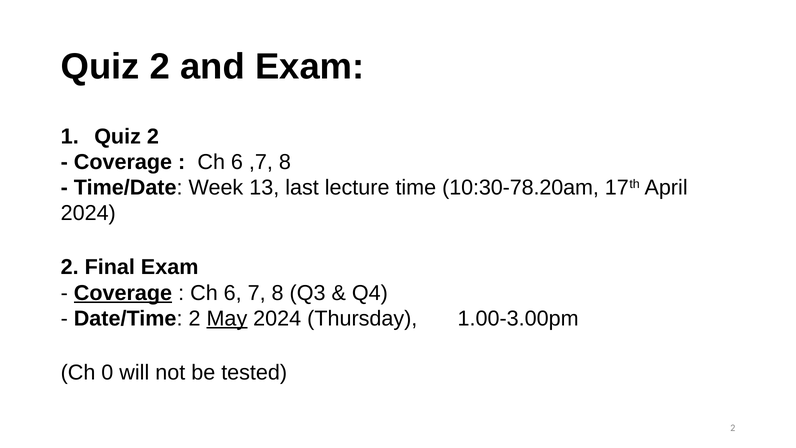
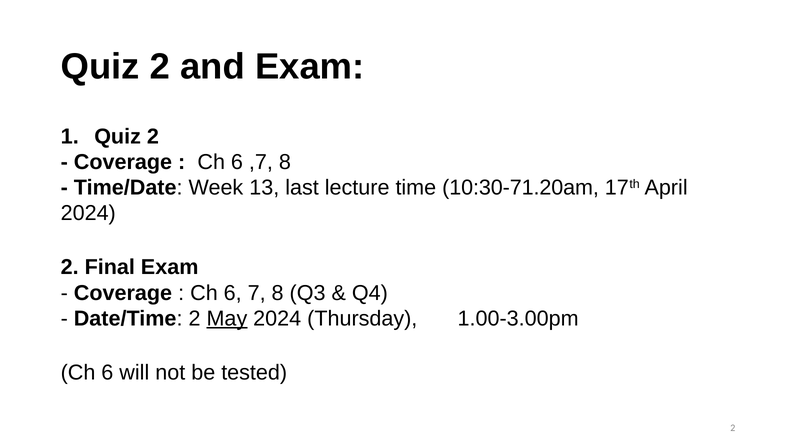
10:30-78.20am: 10:30-78.20am -> 10:30-71.20am (521, 188)
Coverage underline: present -> none (123, 293)
0: 0 -> 6 (107, 372)
